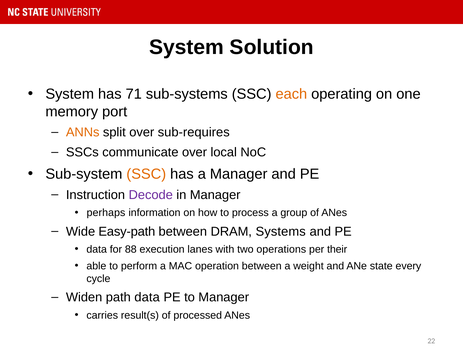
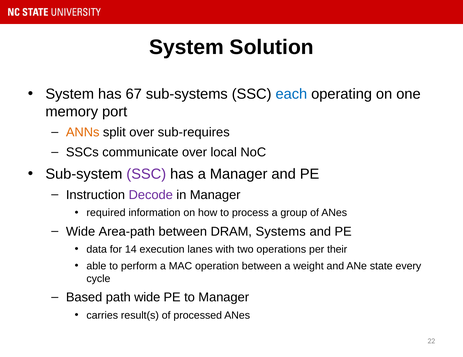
71: 71 -> 67 (134, 94)
each colour: orange -> blue (291, 94)
SSC colour: orange -> purple (146, 174)
perhaps: perhaps -> required (106, 213)
Easy-path: Easy-path -> Area-path (127, 232)
88: 88 -> 14 (131, 250)
Widen: Widen -> Based (84, 298)
path data: data -> wide (147, 298)
